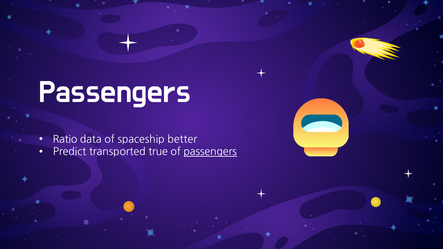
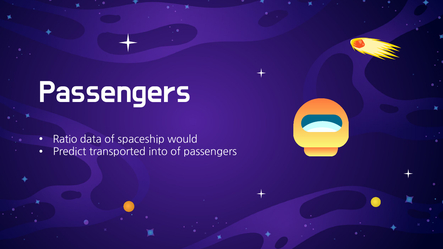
better: better -> would (182, 139)
true: true -> into (158, 152)
passengers underline: present -> none (210, 152)
